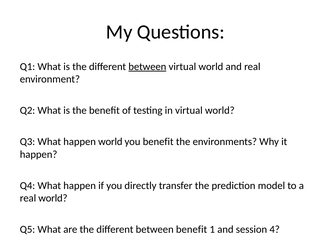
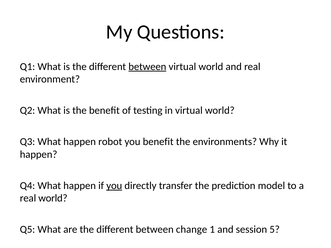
happen world: world -> robot (110, 142)
you underline: none -> present (114, 186)
between benefit: benefit -> change (192, 230)
4: 4 -> 5 (275, 230)
